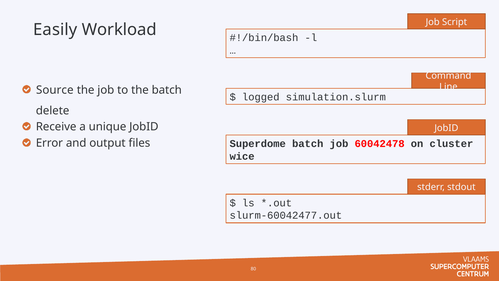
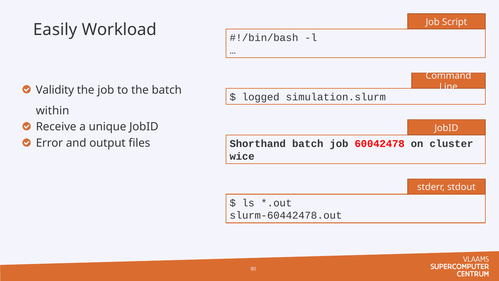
Source: Source -> Validity (55, 90)
delete: delete -> within (53, 111)
Superdome: Superdome -> Shorthand (258, 144)
slurm-60042477.out: slurm-60042477.out -> slurm-60442478.out (286, 215)
